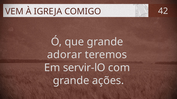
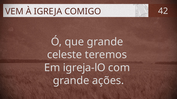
adorar: adorar -> celeste (65, 55)
servir-lO: servir-lO -> igreja-lO (84, 68)
